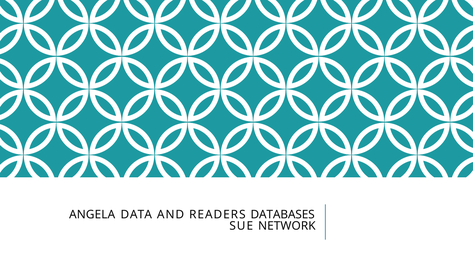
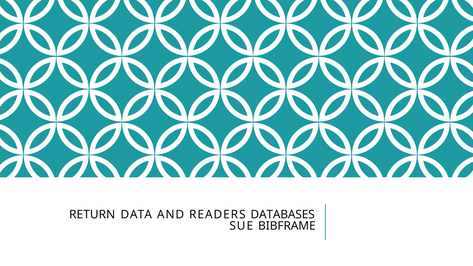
ANGELA: ANGELA -> RETURN (92, 215)
NETWORK: NETWORK -> BIBFRAME (287, 226)
